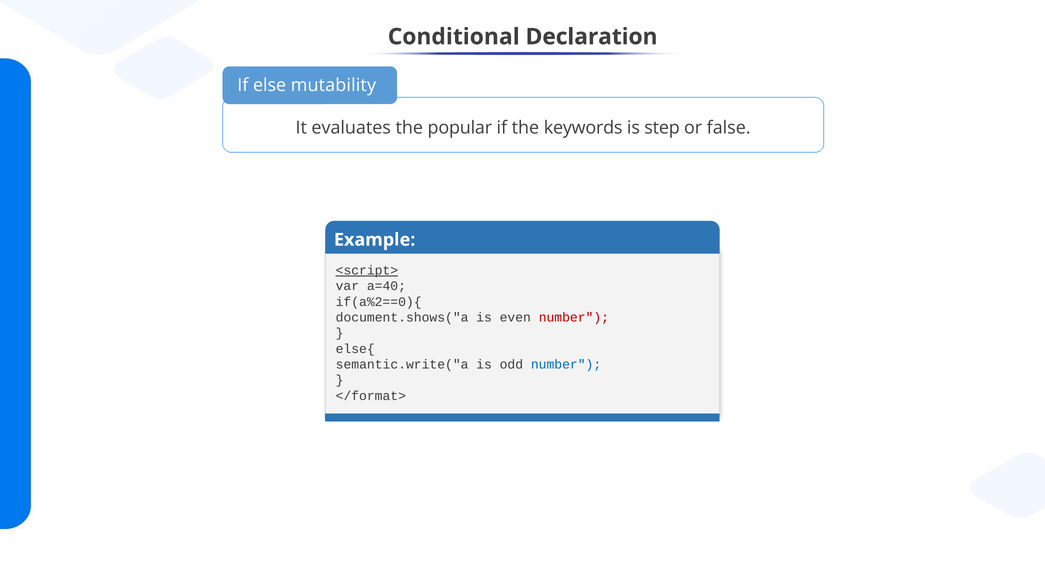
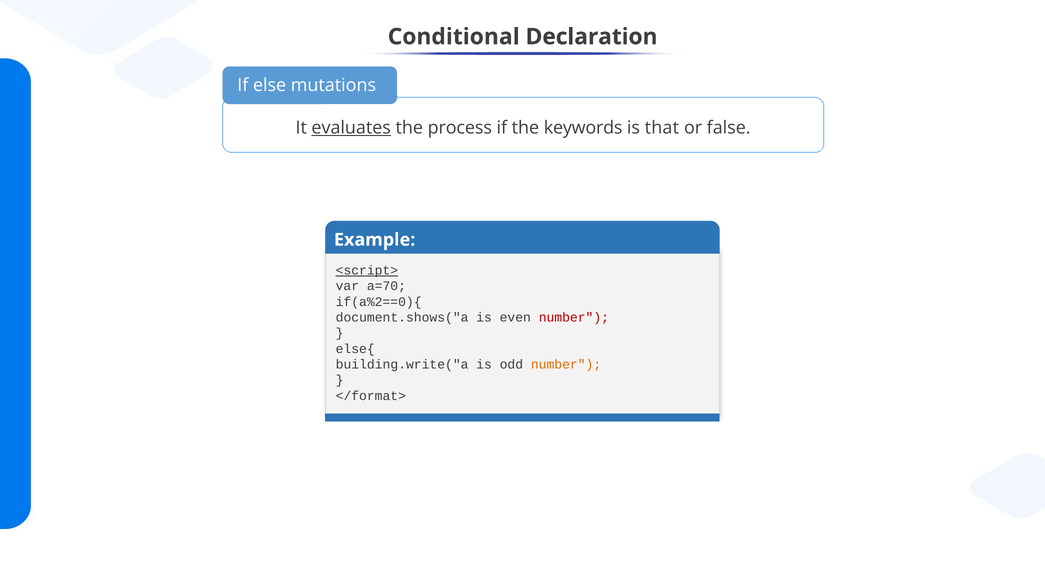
mutability: mutability -> mutations (333, 85)
evaluates underline: none -> present (351, 128)
popular: popular -> process (460, 128)
step: step -> that (662, 128)
a=40: a=40 -> a=70 (386, 286)
semantic.write("a: semantic.write("a -> building.write("a (402, 364)
number colour: blue -> orange (566, 364)
